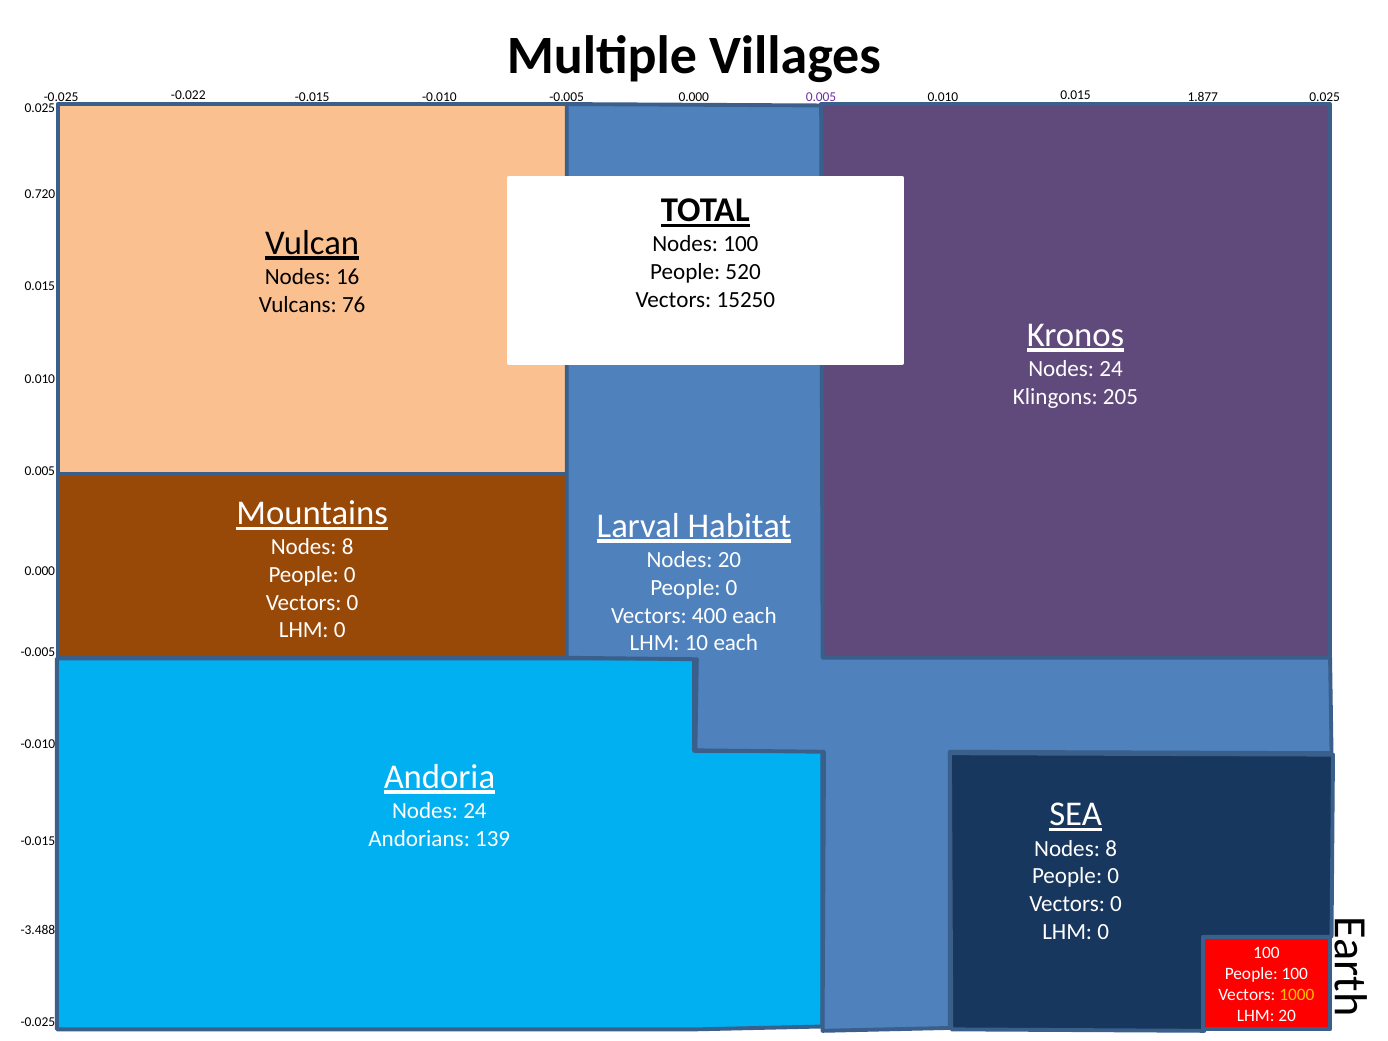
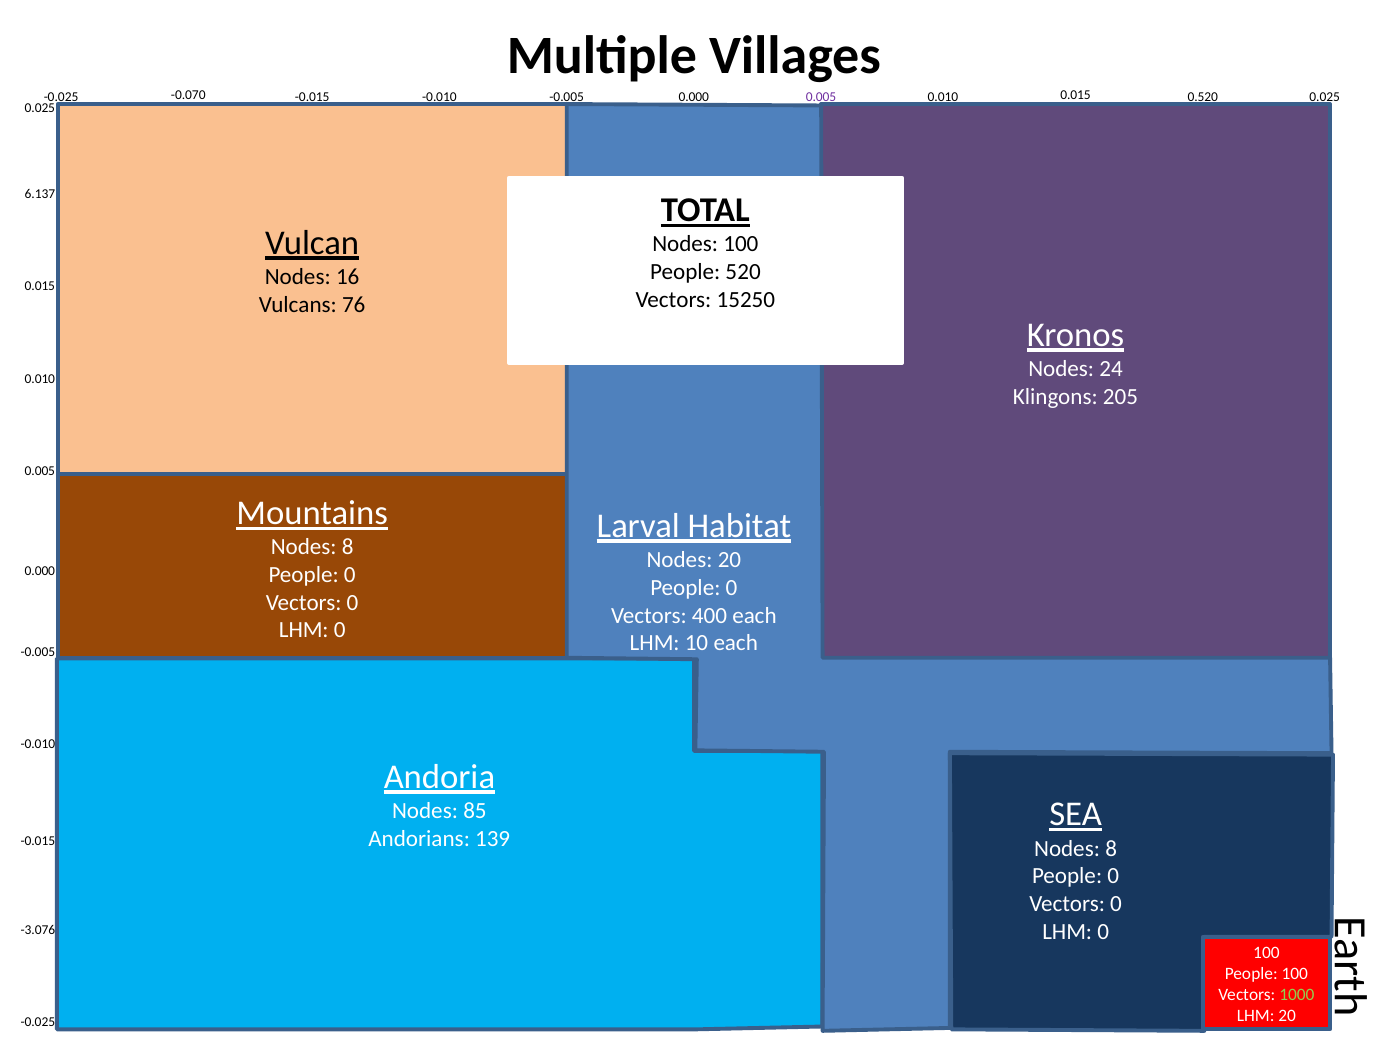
-0.022: -0.022 -> -0.070 (188, 95)
1.877: 1.877 -> 0.520 (1203, 97)
0.720: 0.720 -> 6.137 (40, 194)
24: 24 -> 85 (475, 811)
-3.488: -3.488 -> -3.076 (38, 930)
1000 colour: yellow -> light green (1297, 995)
